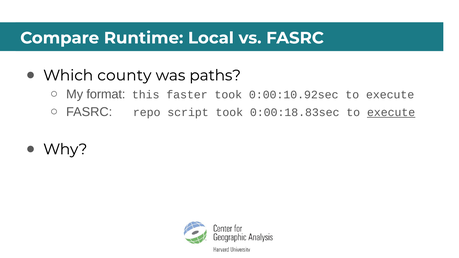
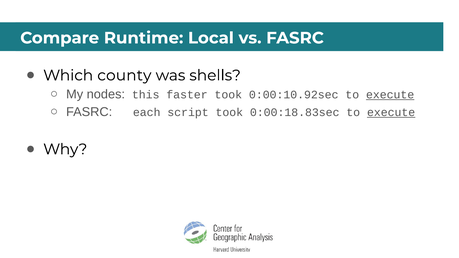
paths: paths -> shells (215, 75)
format: format -> nodes (106, 94)
execute underline: none -> present (390, 95)
repo: repo -> each (147, 112)
